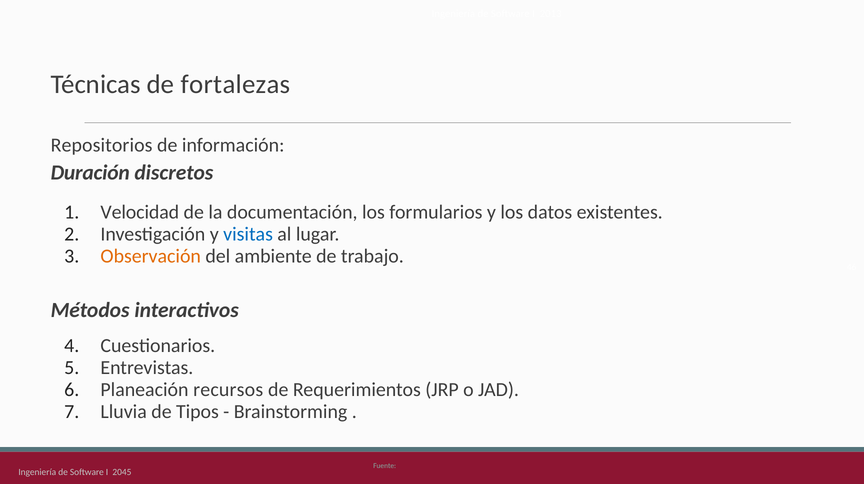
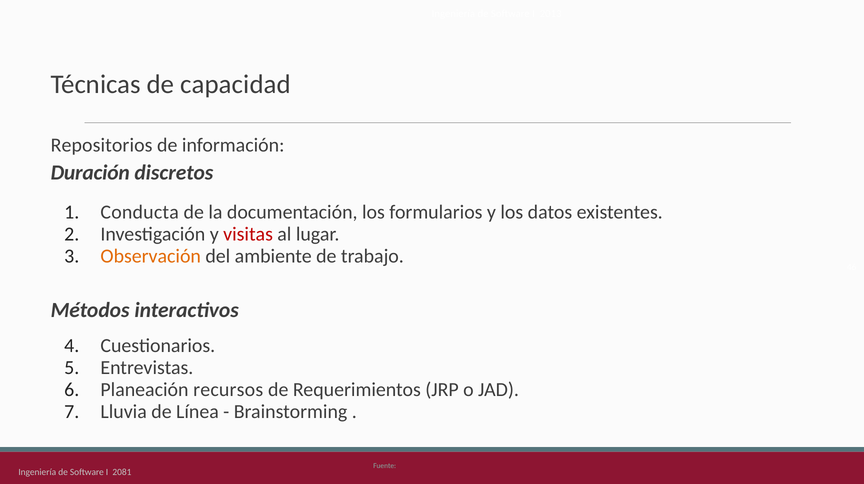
fortalezas: fortalezas -> capacidad (236, 85)
Velocidad: Velocidad -> Conducta (140, 212)
visitas colour: blue -> red (248, 234)
Tipos: Tipos -> Línea (197, 412)
2045: 2045 -> 2081 (122, 472)
